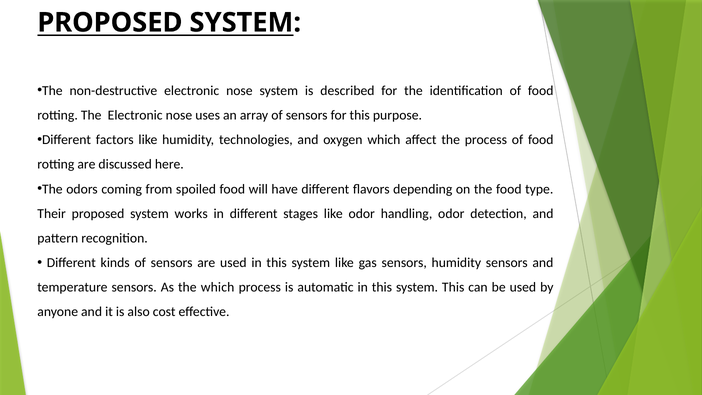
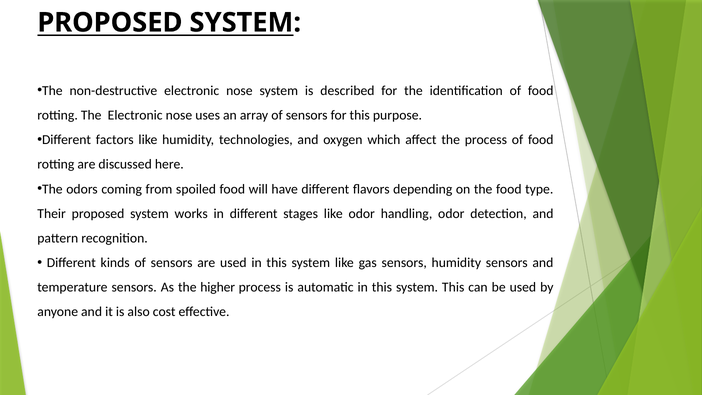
the which: which -> higher (218, 287)
